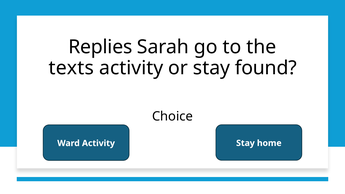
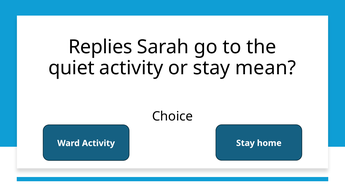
texts: texts -> quiet (71, 68)
found: found -> mean (266, 68)
